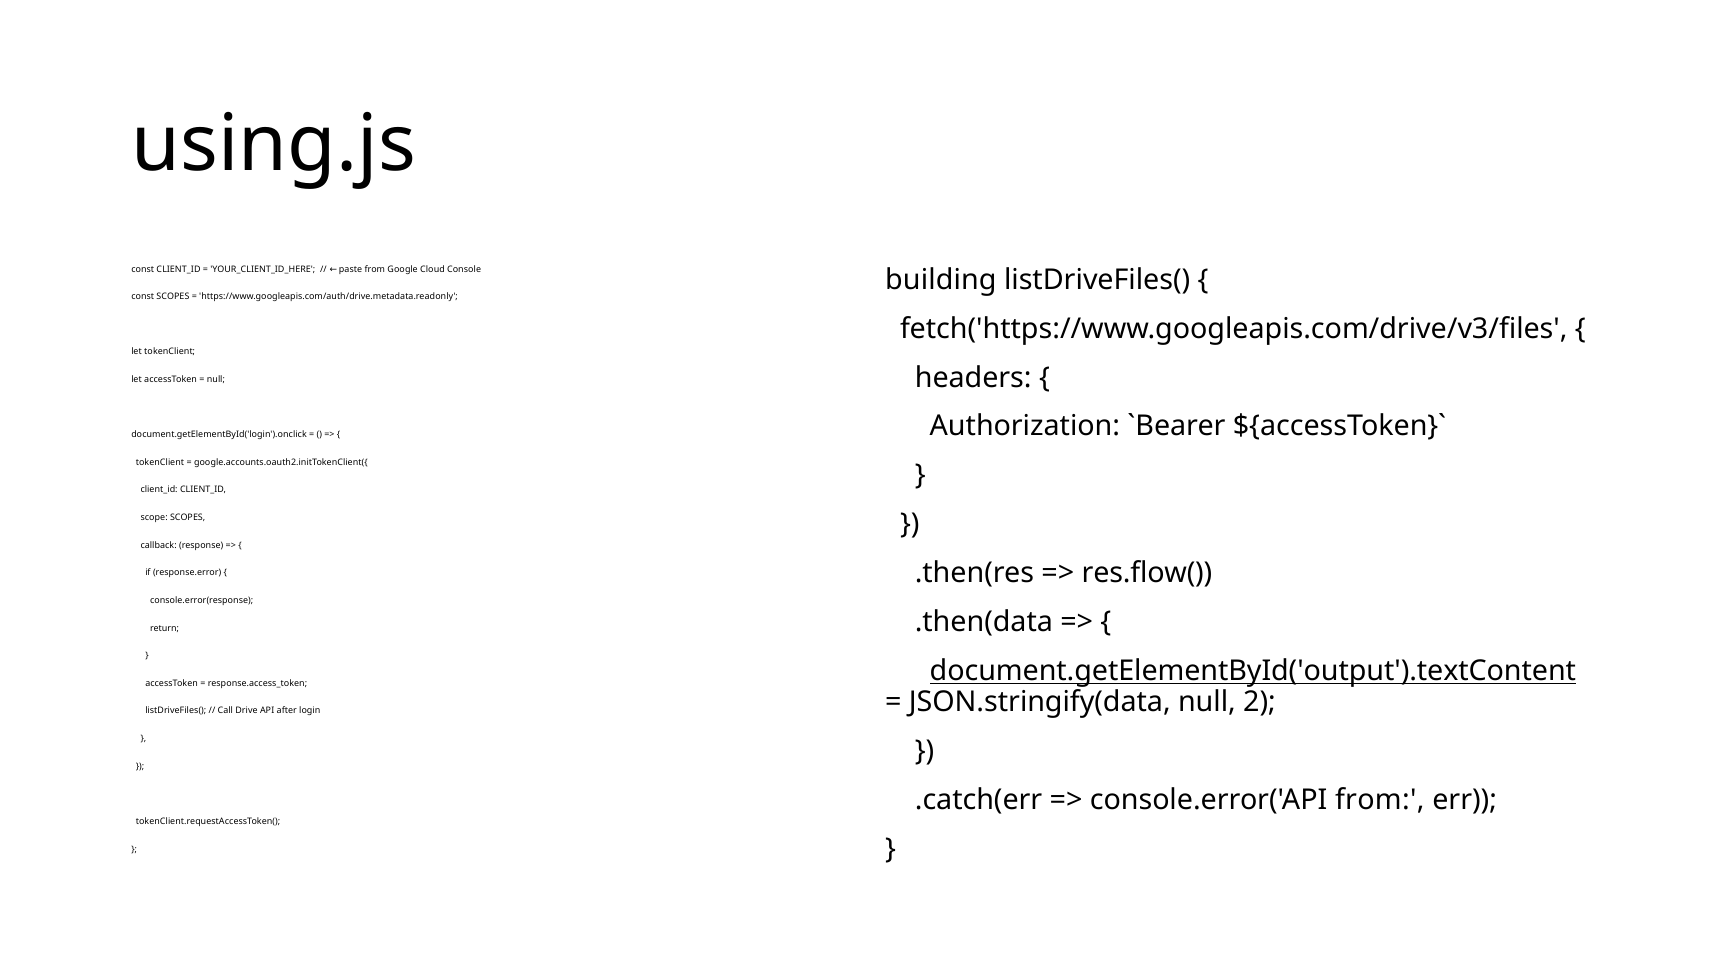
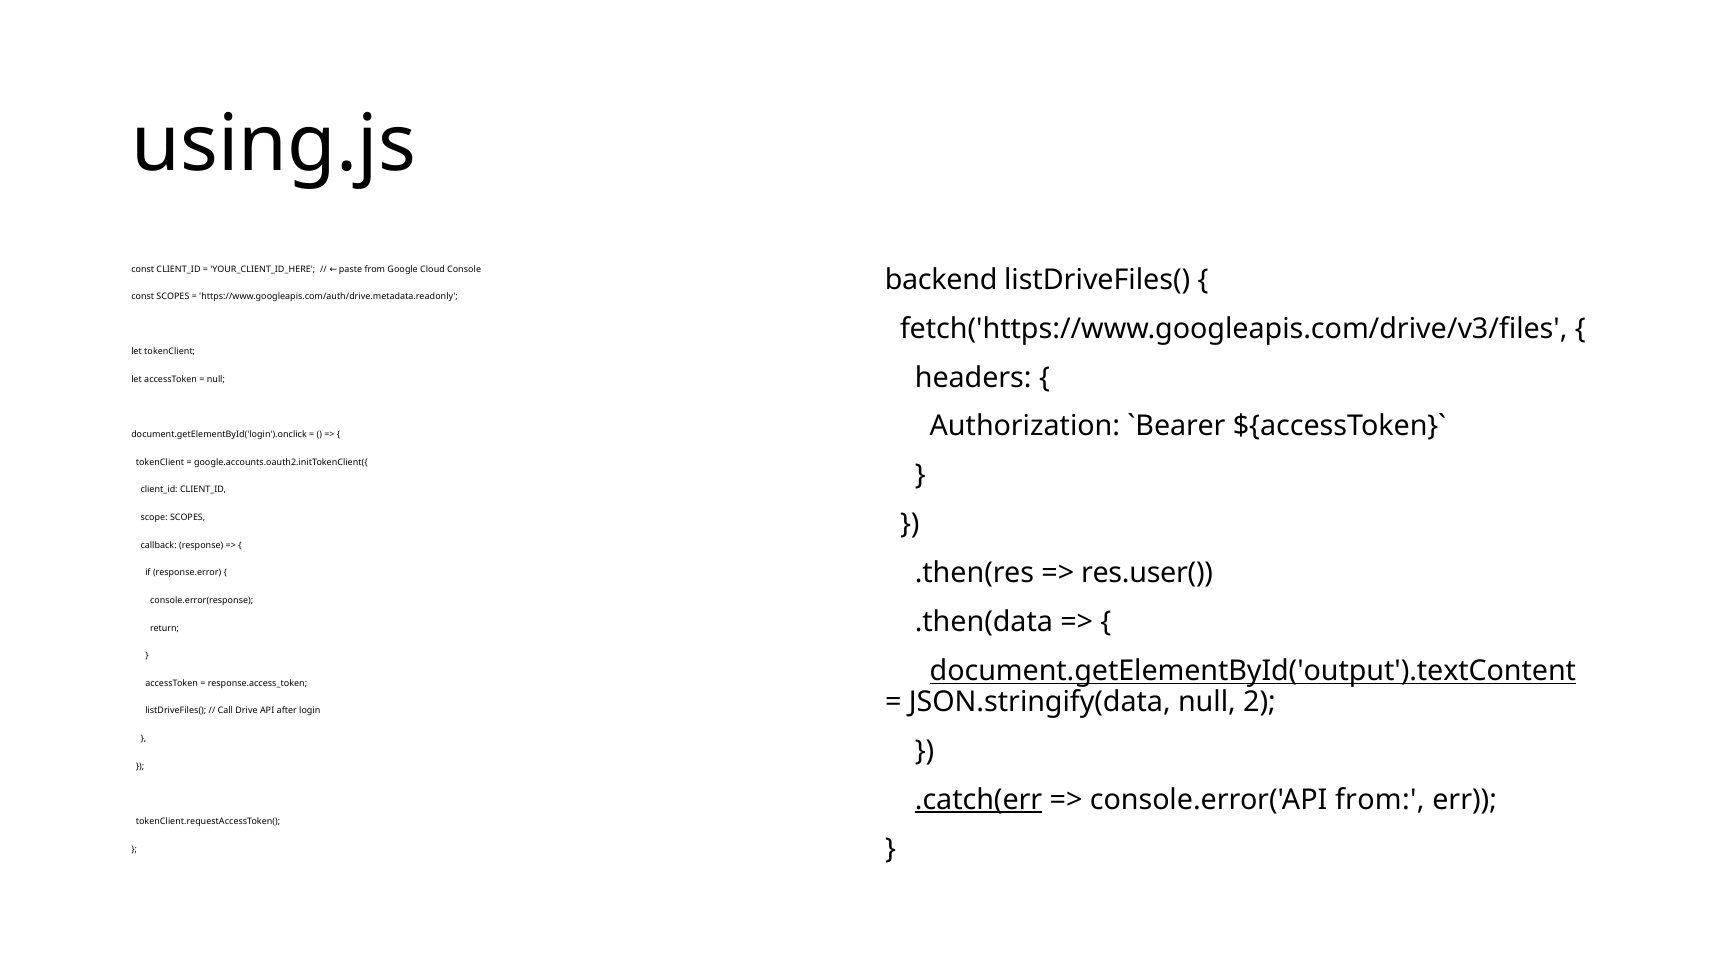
building: building -> backend (941, 280)
res.flow(: res.flow( -> res.user( (1147, 573)
.catch(err underline: none -> present (979, 800)
